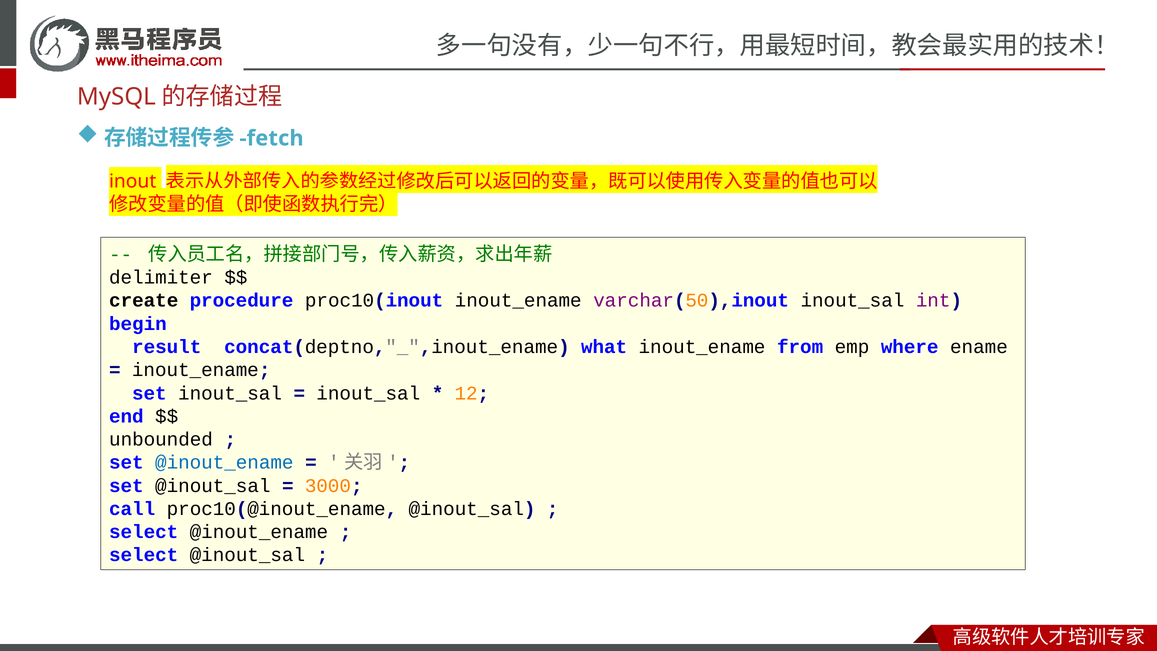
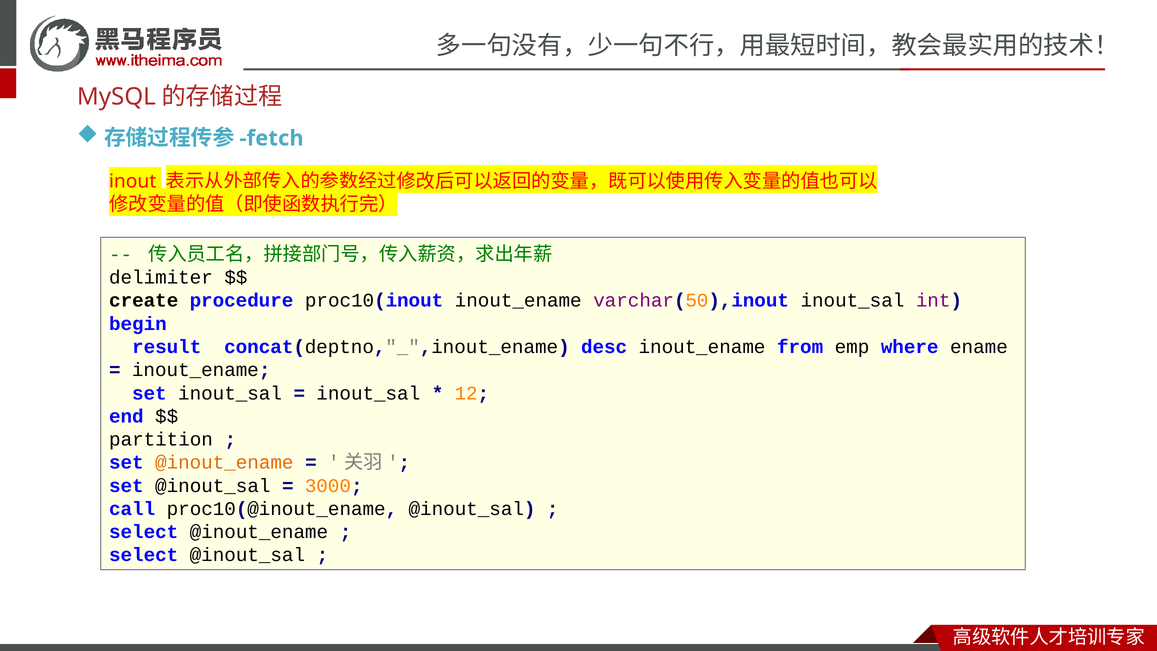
what: what -> desc (604, 347)
unbounded: unbounded -> partition (161, 439)
@inout_ename colour: blue -> orange (224, 462)
